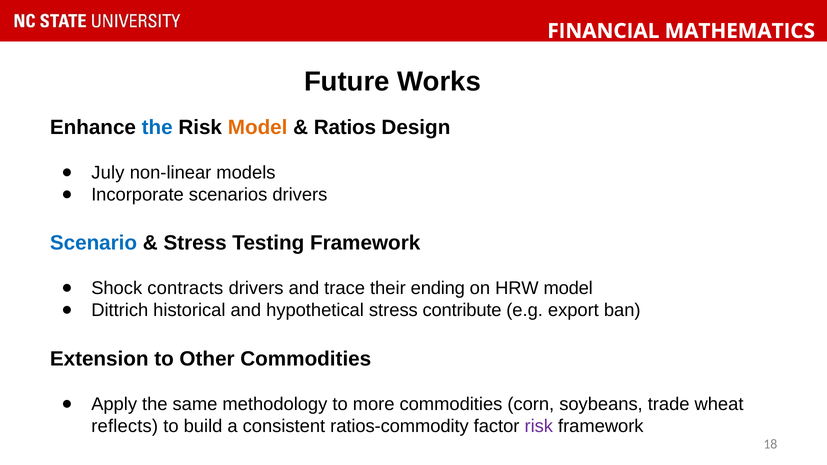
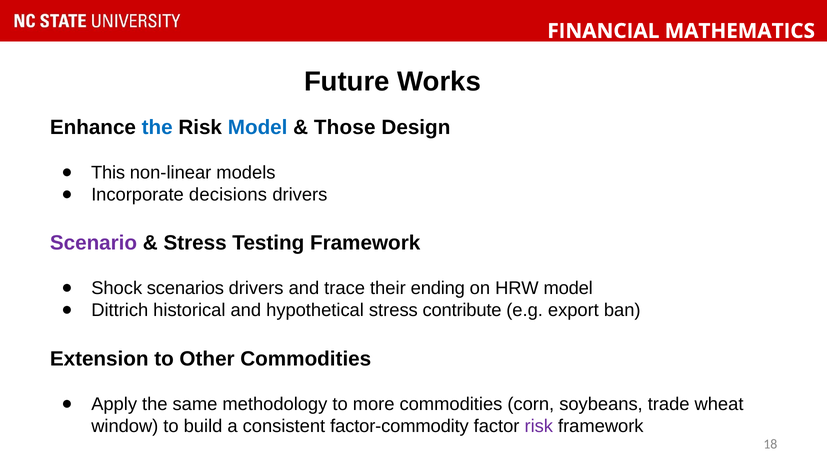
Model colour: orange -> blue (258, 127)
Ratios: Ratios -> Those (345, 127)
July: July -> This (108, 173)
scenarios: scenarios -> decisions (228, 195)
Scenario colour: blue -> purple (93, 243)
contracts: contracts -> scenarios (185, 288)
reflects: reflects -> window (125, 426)
ratios-commodity: ratios-commodity -> factor-commodity (399, 426)
